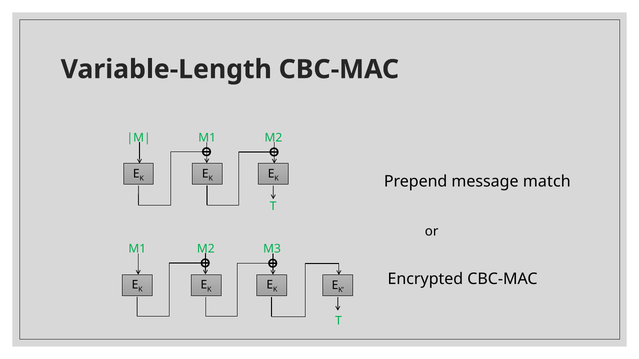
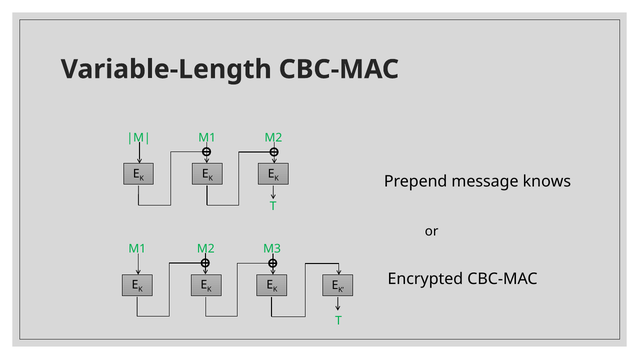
match: match -> knows (547, 182)
